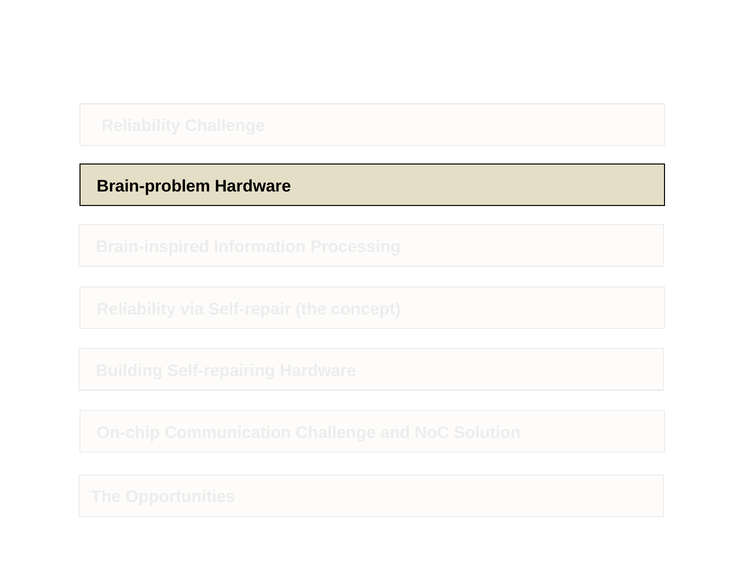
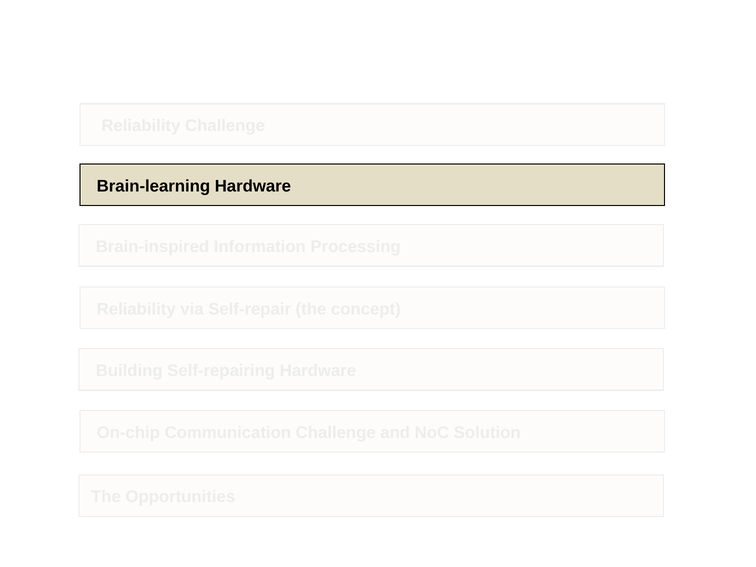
Brain-problem: Brain-problem -> Brain-learning (153, 186)
